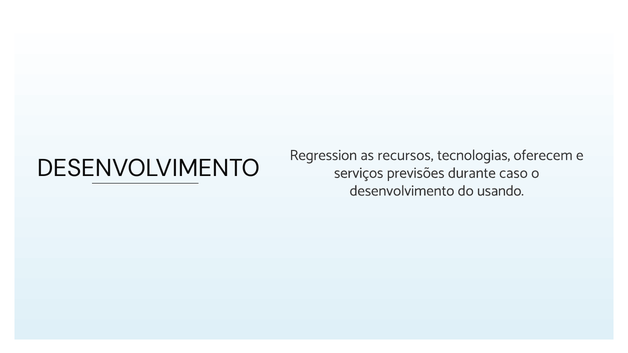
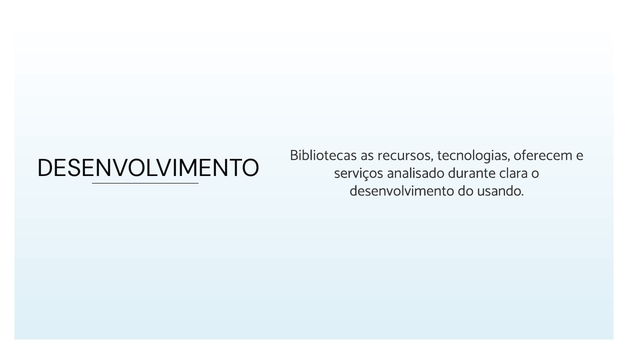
Regression: Regression -> Bibliotecas (323, 155)
previsões: previsões -> analisado (416, 173)
caso: caso -> clara (514, 173)
